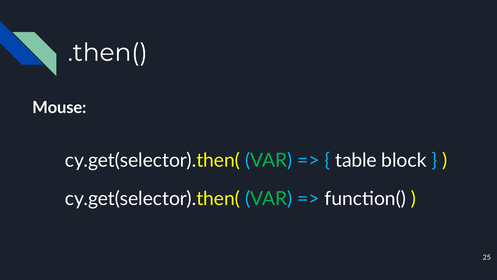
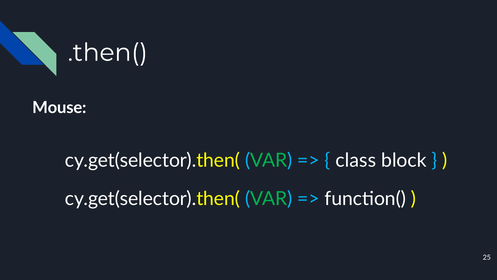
table: table -> class (356, 160)
